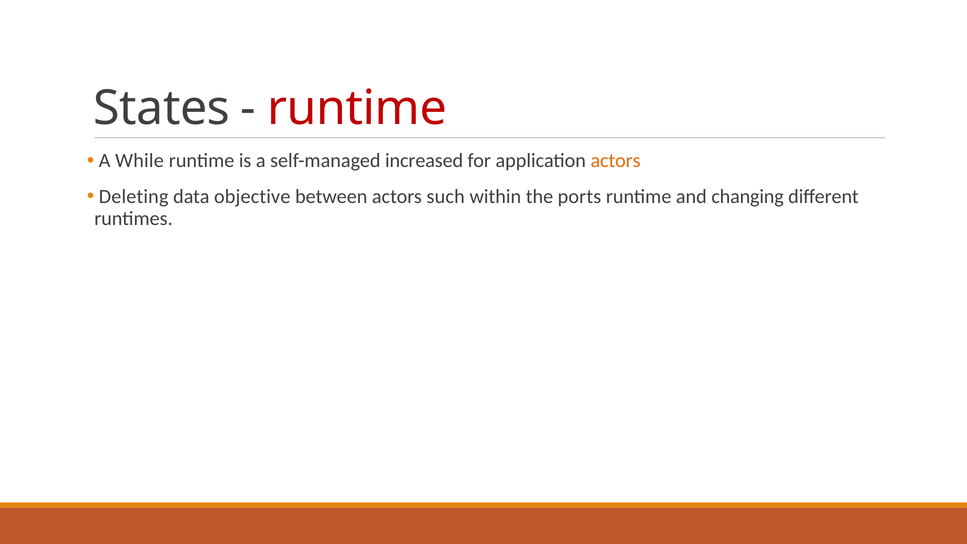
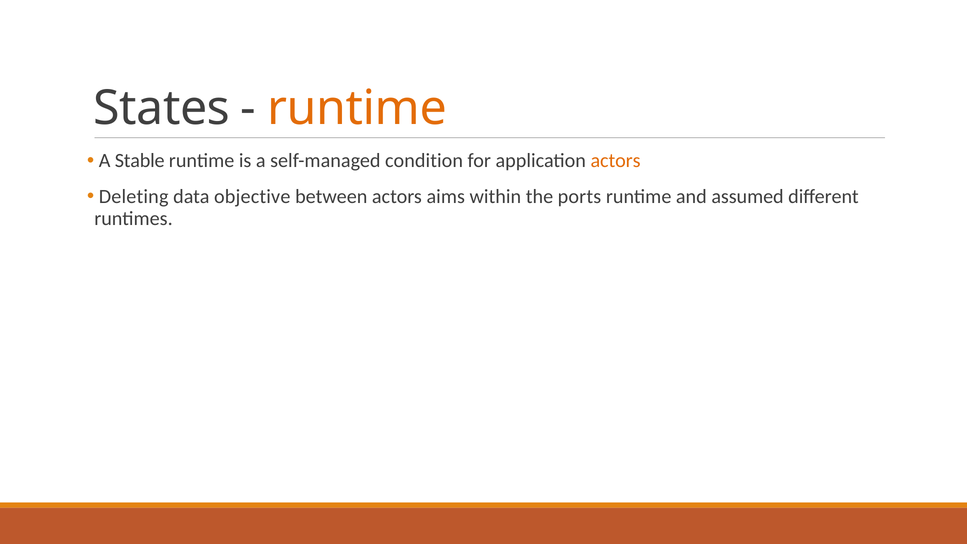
runtime colour: red -> orange (357, 108)
While: While -> Stable (140, 161)
increased: increased -> condition (424, 161)
such: such -> aims (446, 197)
changing: changing -> assumed (748, 197)
